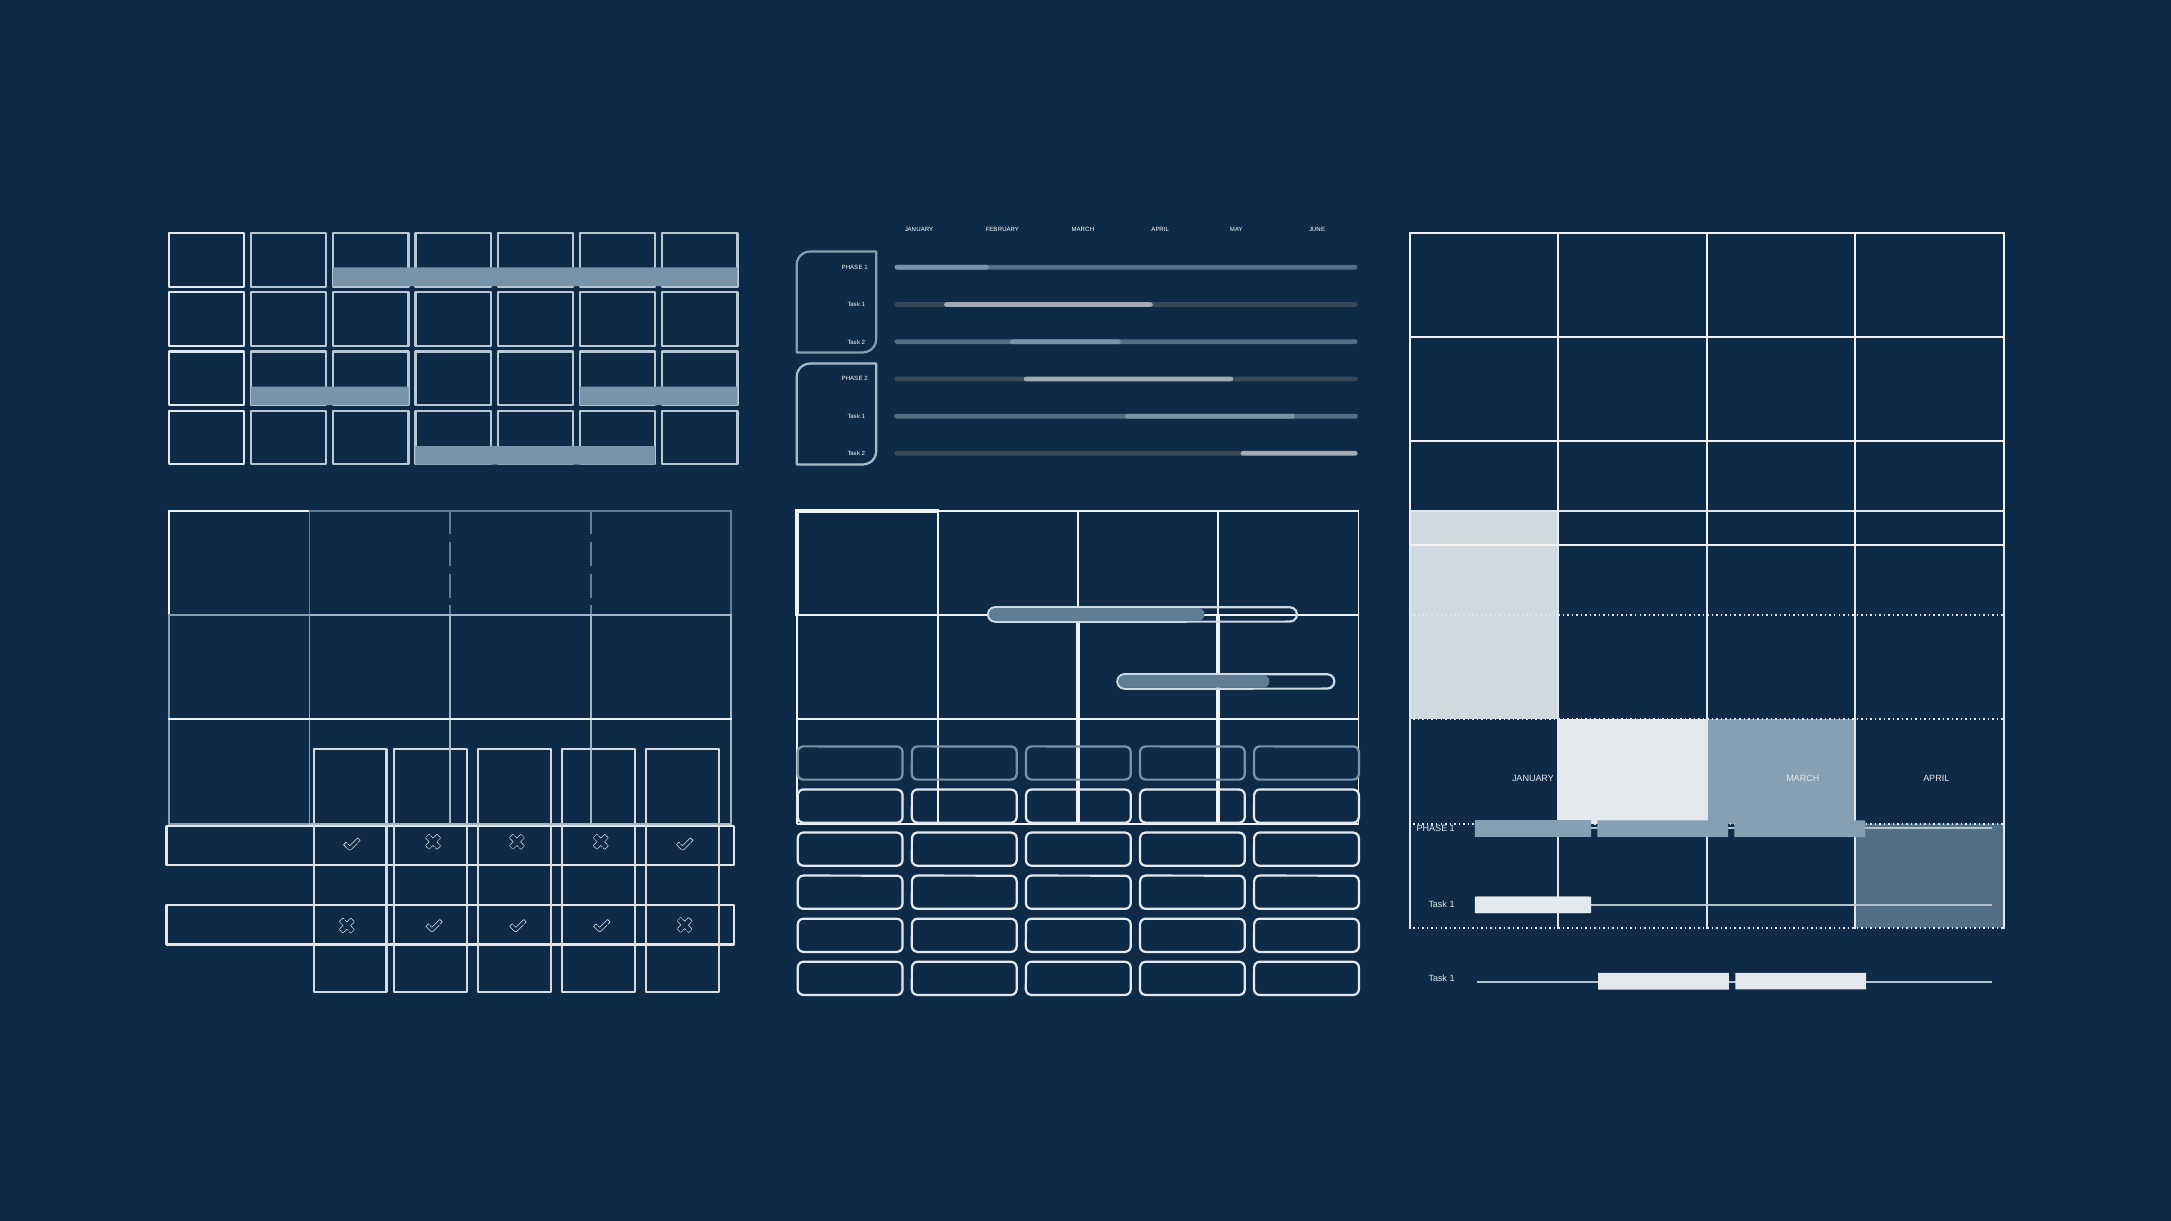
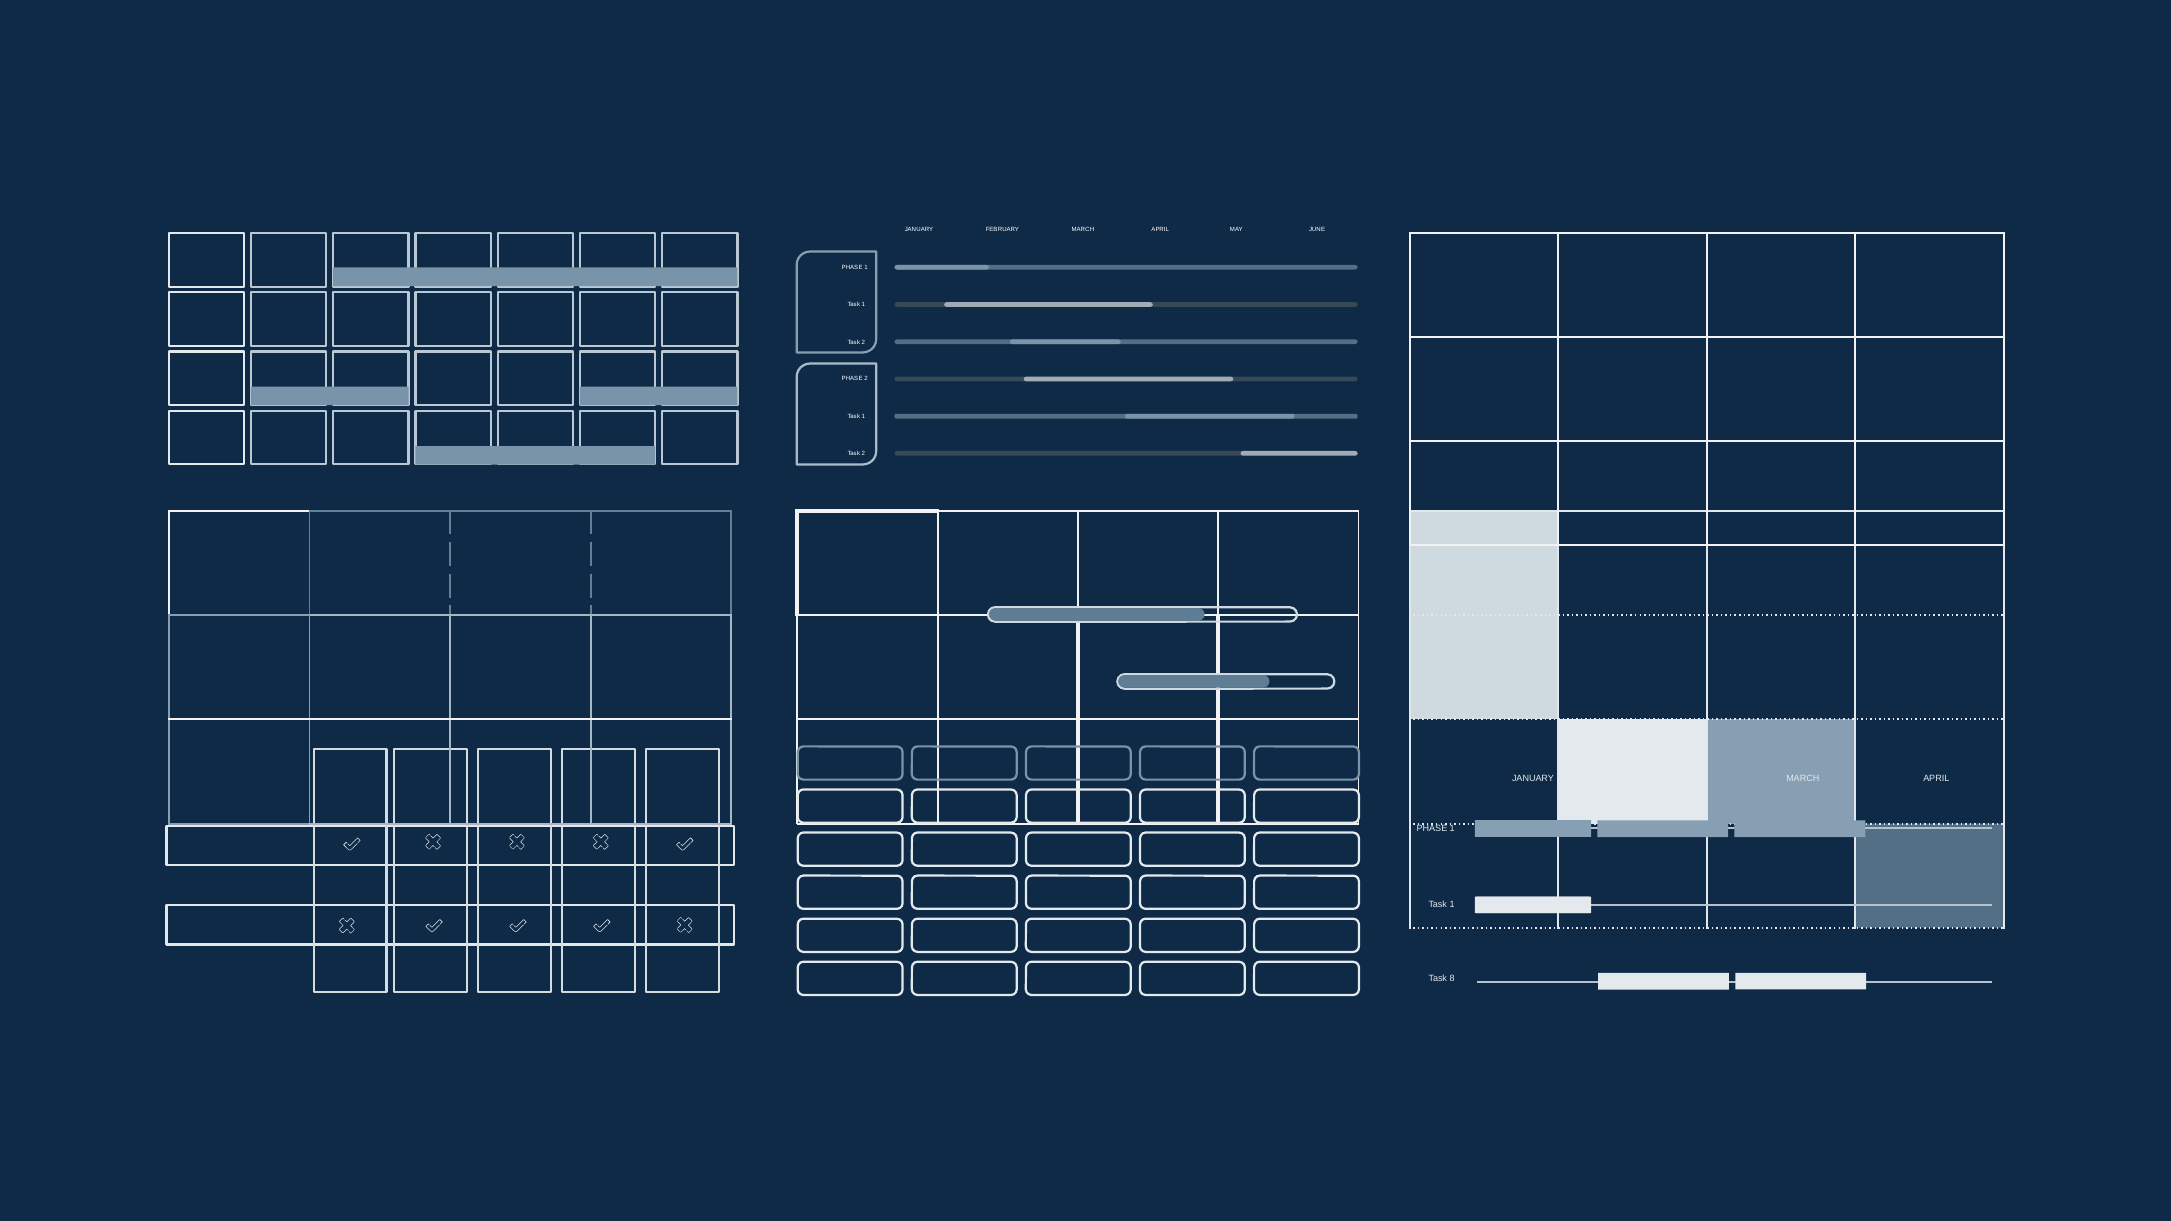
1: 1 -> 8 (1452, 979)
